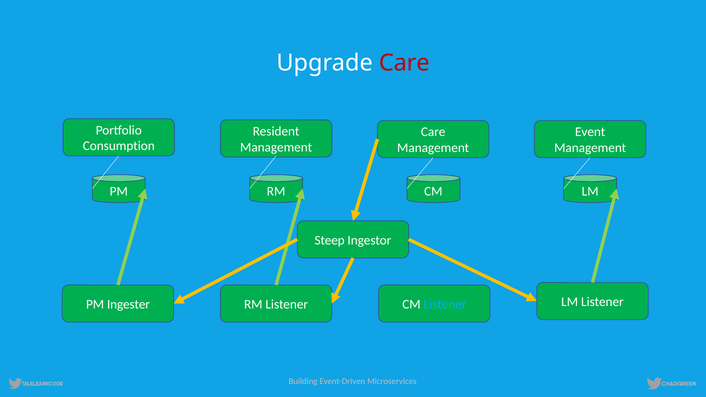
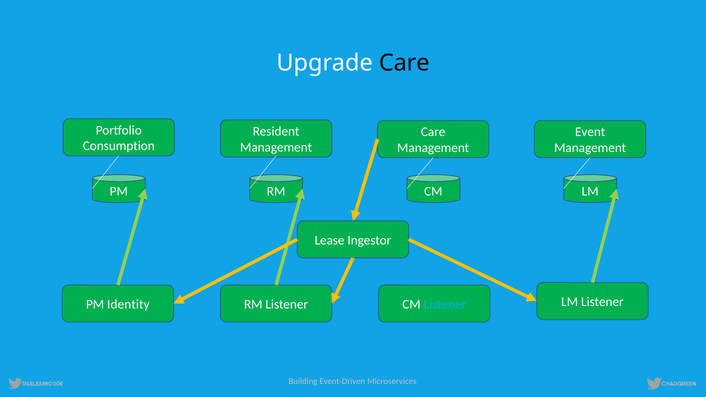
Care colour: red -> black (404, 63)
Steep: Steep -> Lease (330, 240)
Ingester: Ingester -> Identity (128, 305)
